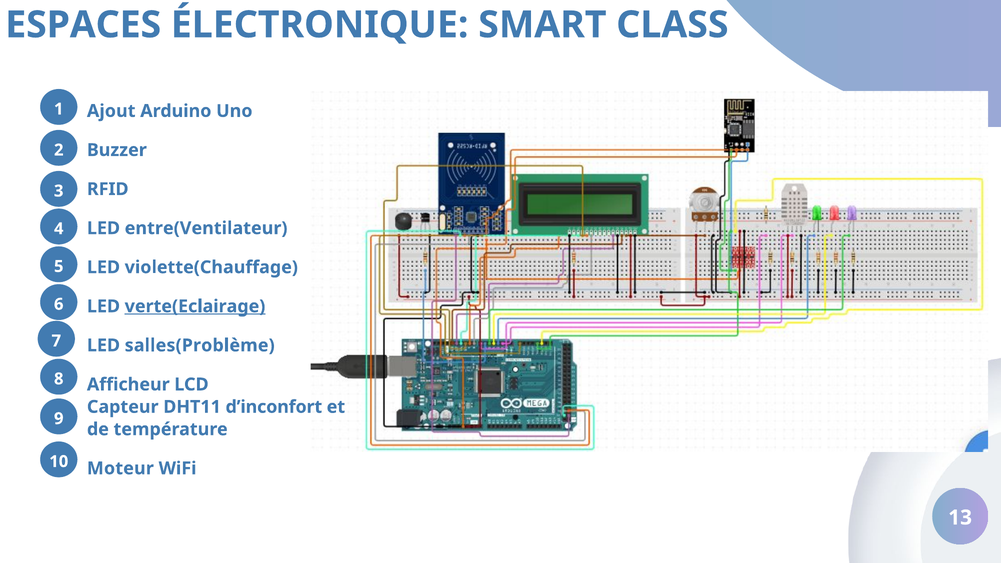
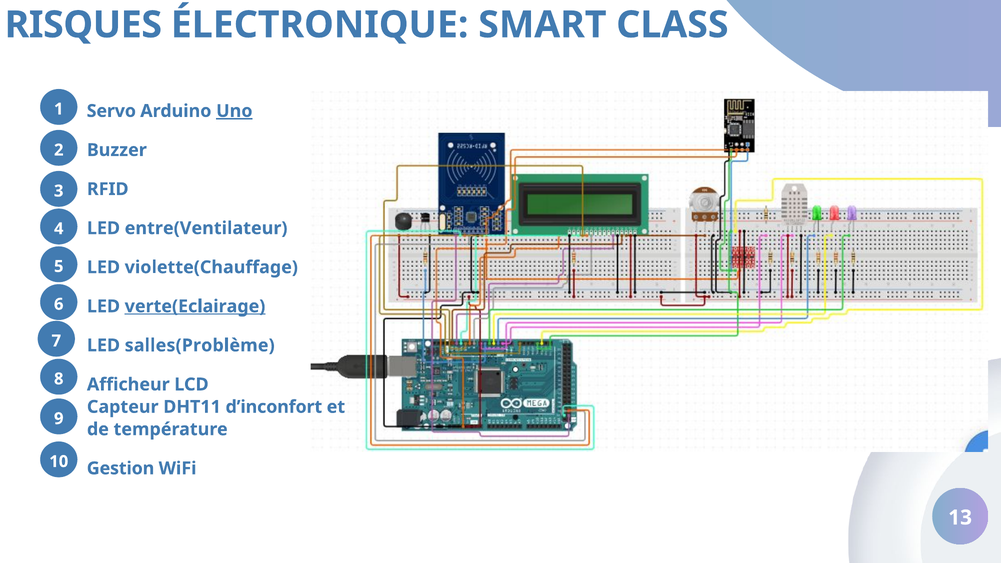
ESPACES: ESPACES -> RISQUES (83, 25)
Ajout: Ajout -> Servo (111, 111)
Uno underline: none -> present (234, 111)
Moteur: Moteur -> Gestion (121, 468)
